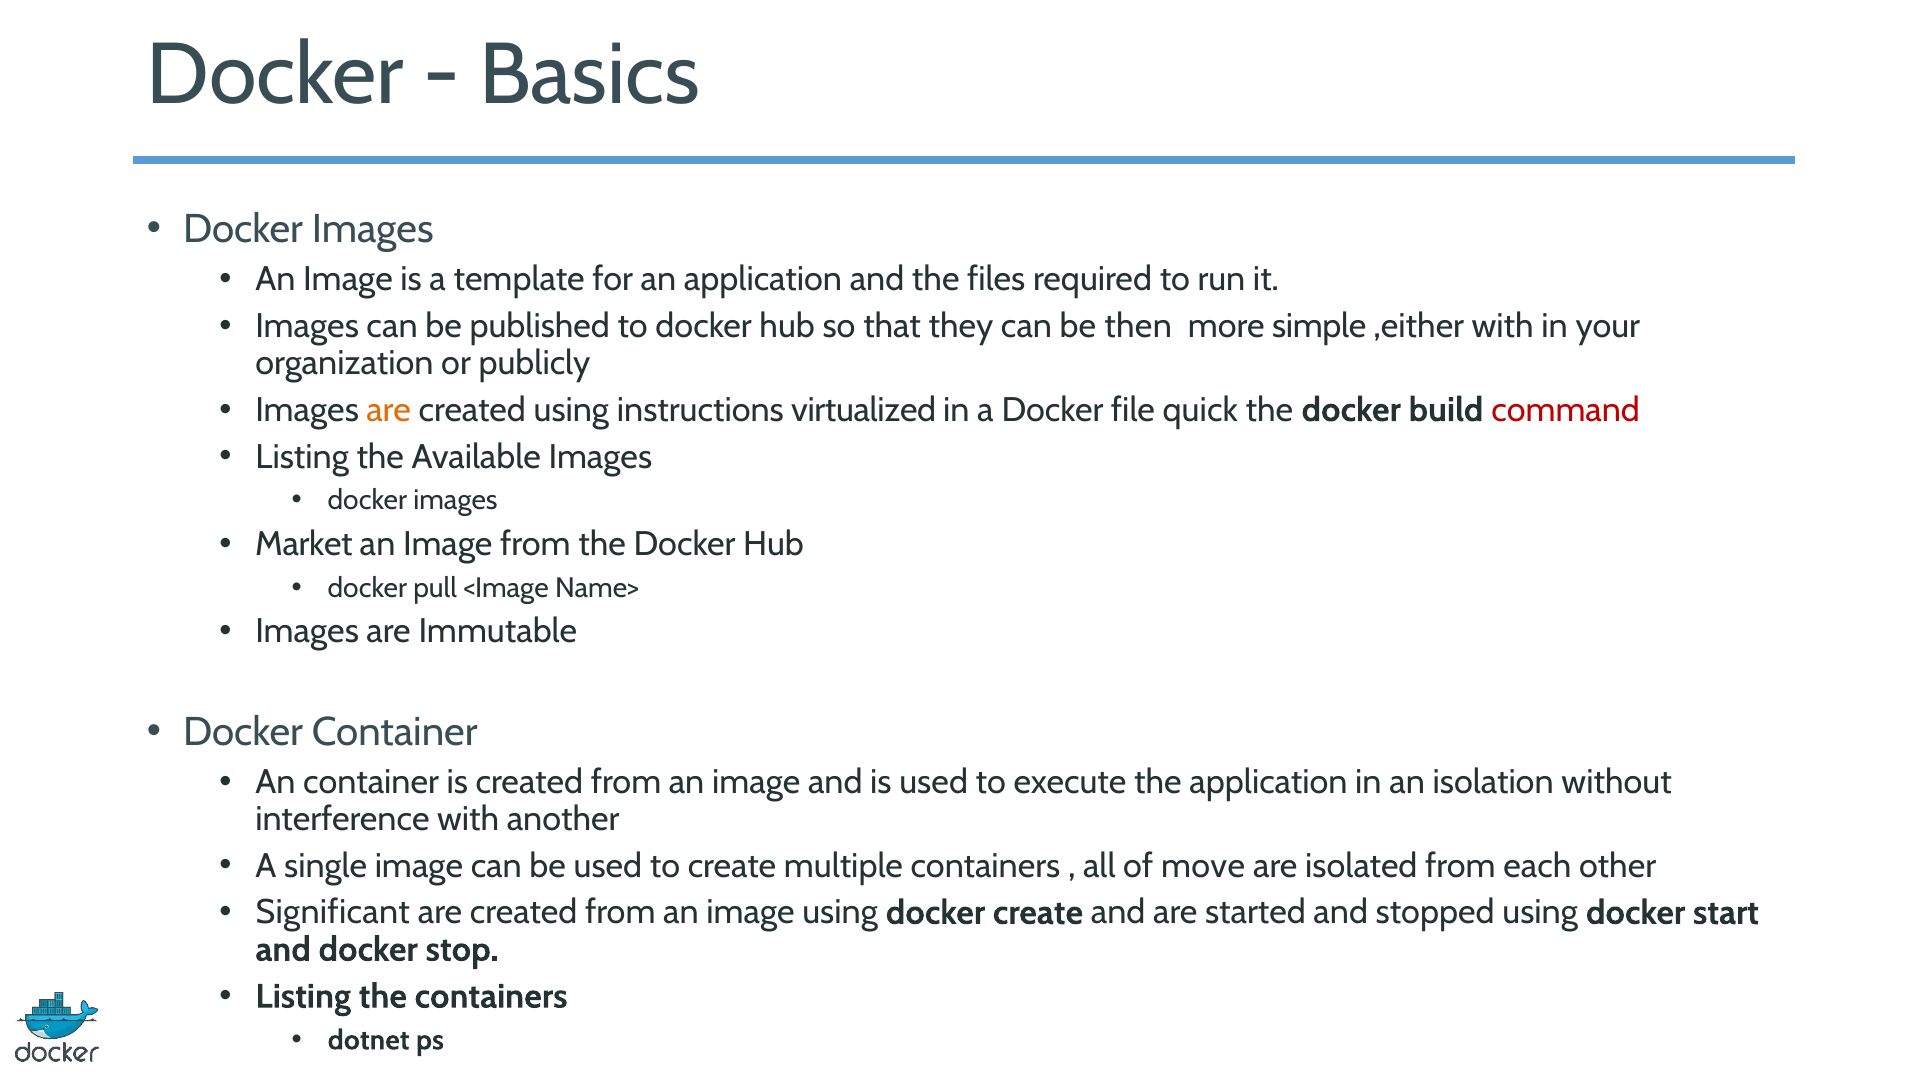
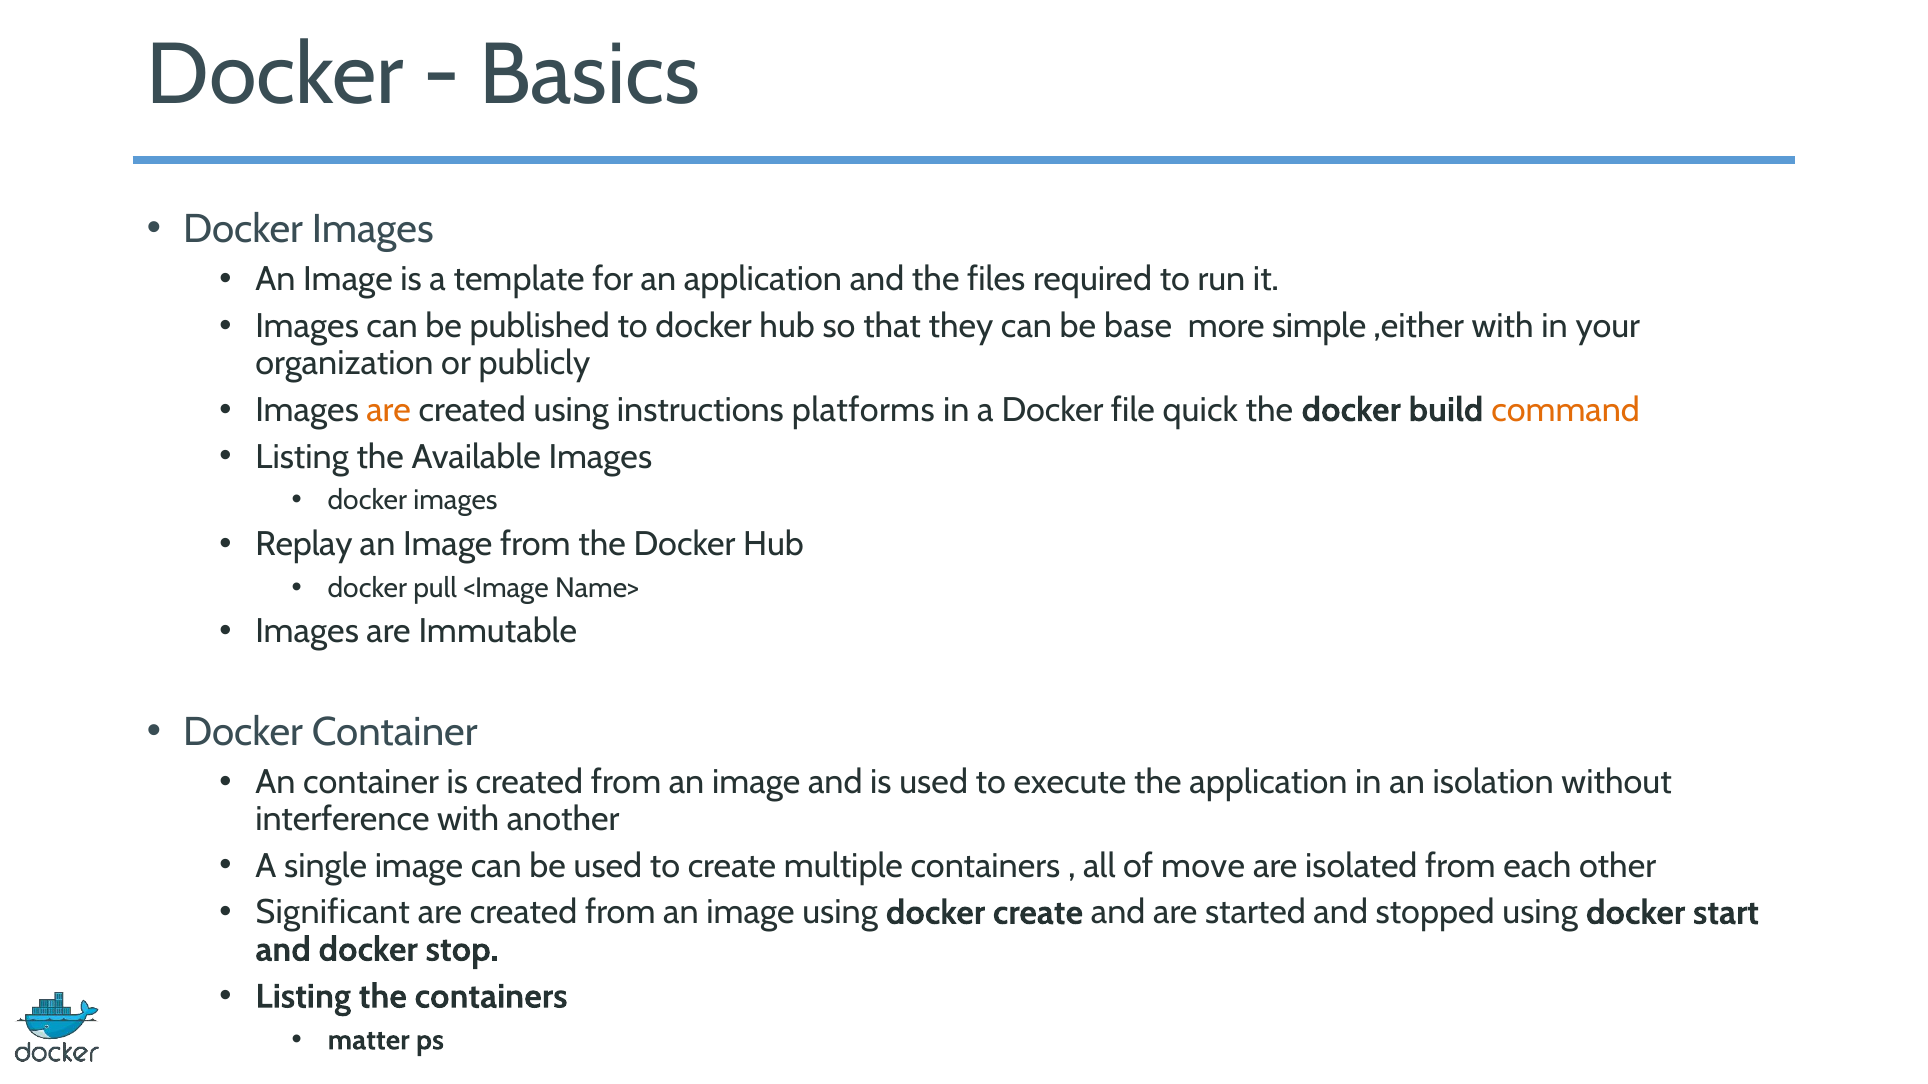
then: then -> base (1138, 326)
virtualized: virtualized -> platforms (863, 410)
command colour: red -> orange (1566, 410)
Market: Market -> Replay (304, 544)
dotnet: dotnet -> matter (369, 1041)
